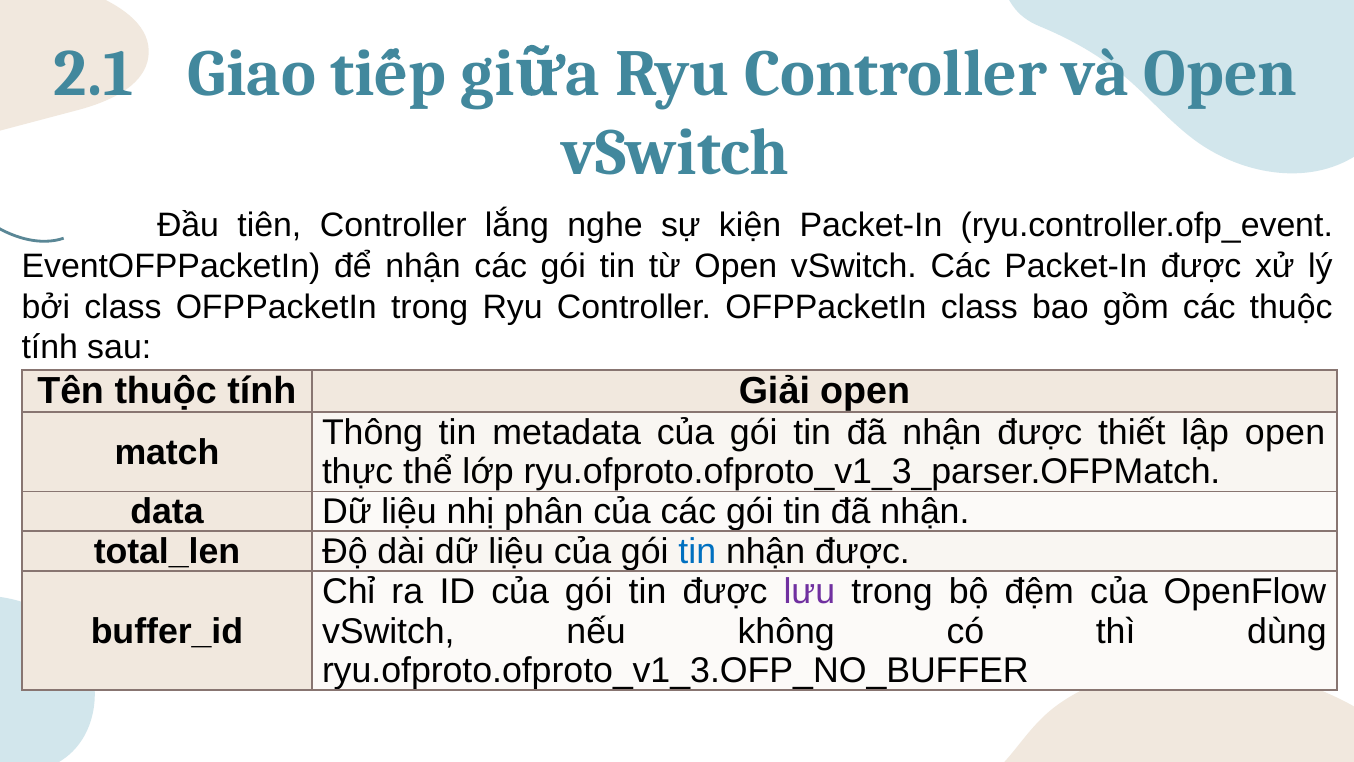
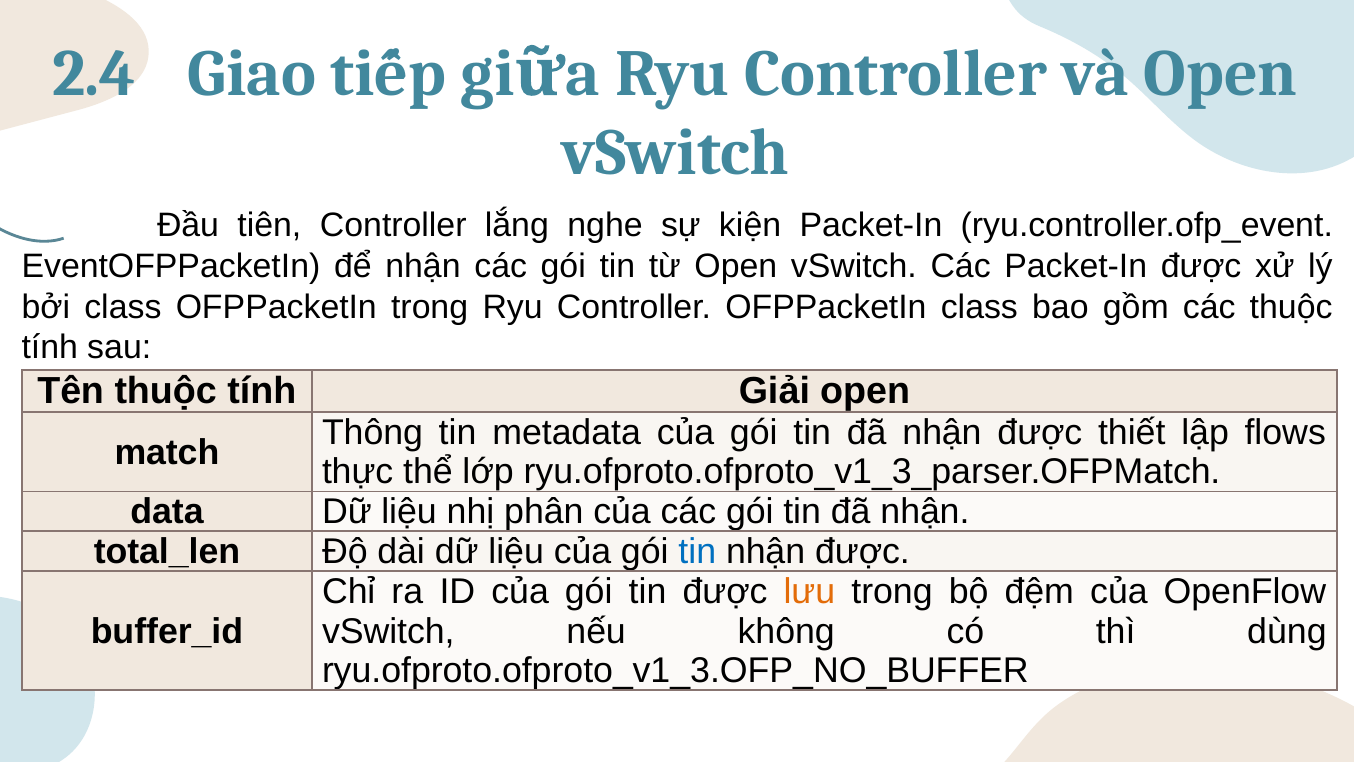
2.1: 2.1 -> 2.4 (94, 73)
lập open: open -> flows (1285, 432)
lưu colour: purple -> orange (809, 591)
